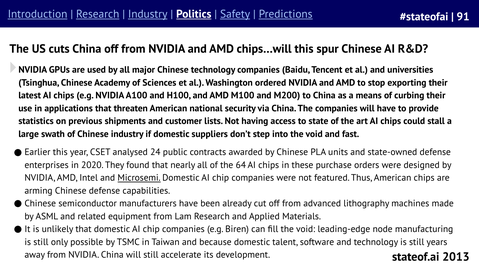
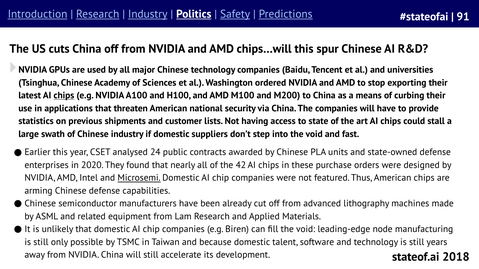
chips underline: none -> present (64, 96)
64: 64 -> 42 (241, 165)
2013: 2013 -> 2018 (456, 257)
